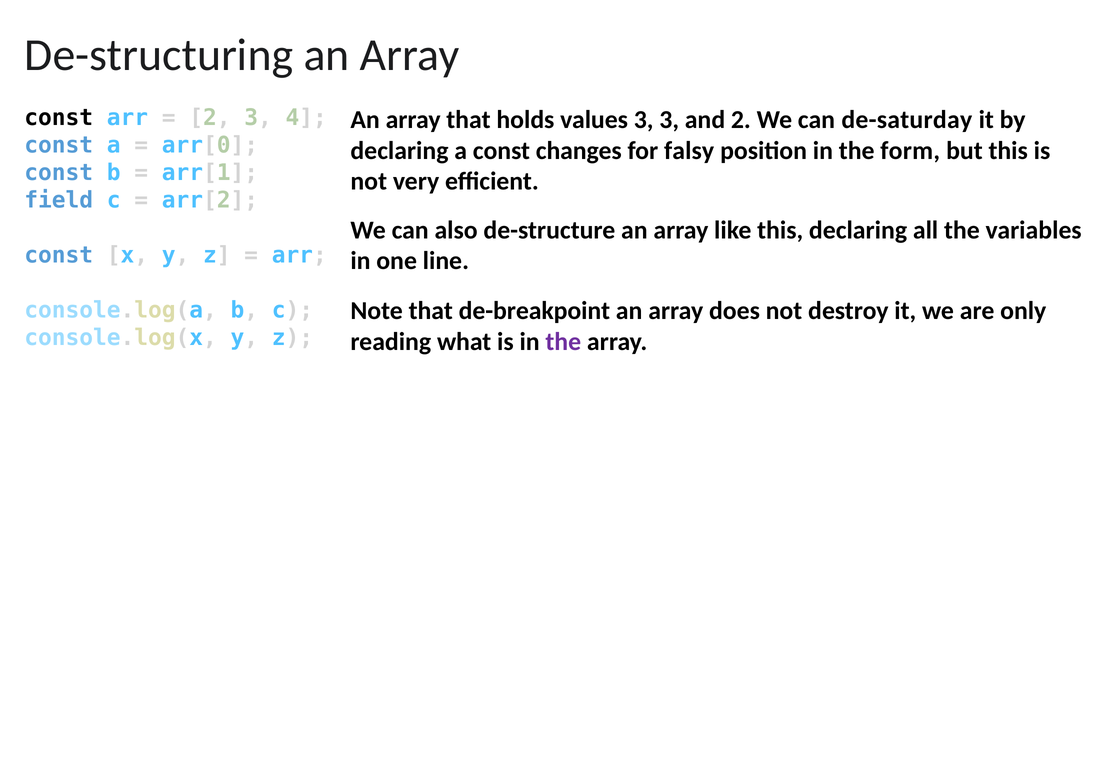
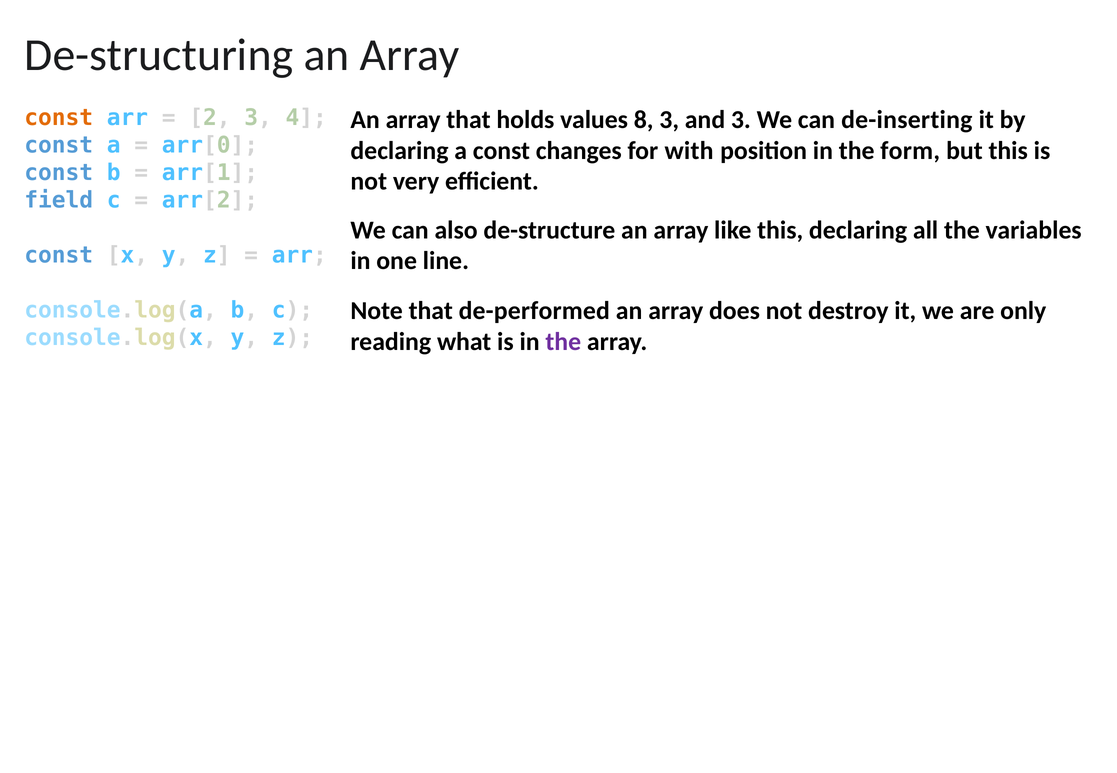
const colour: black -> orange (59, 118)
values 3: 3 -> 8 (644, 120)
and 2: 2 -> 3 (741, 120)
de-saturday: de-saturday -> de-inserting (907, 120)
falsy: falsy -> with (689, 151)
de-breakpoint: de-breakpoint -> de-performed (534, 311)
